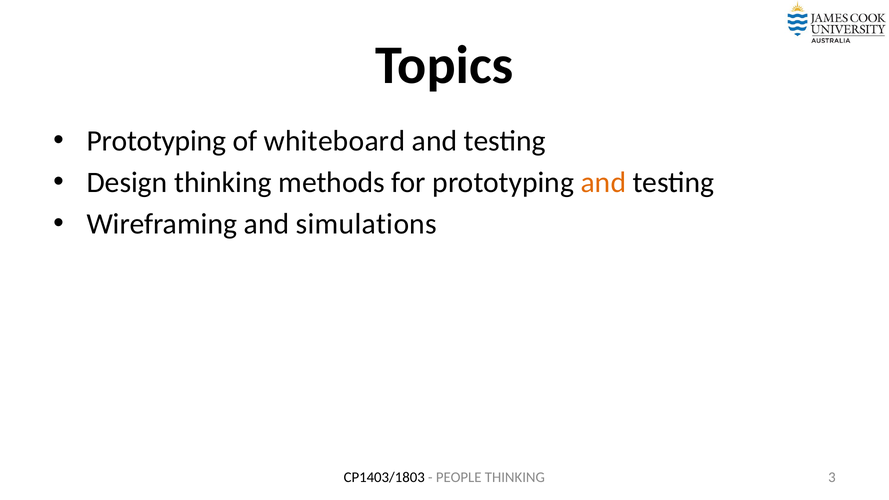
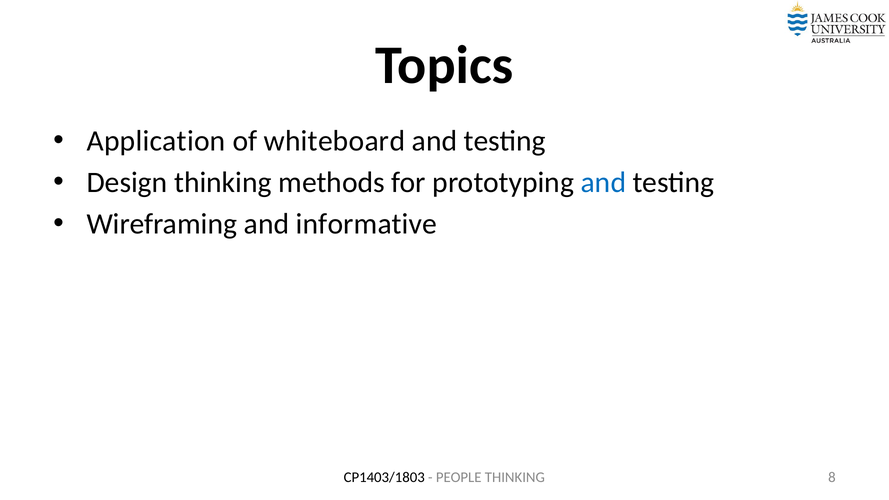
Prototyping: Prototyping -> Application (156, 141)
and colour: orange -> blue (603, 182)
simulations: simulations -> informative (366, 224)
3: 3 -> 8 (832, 478)
